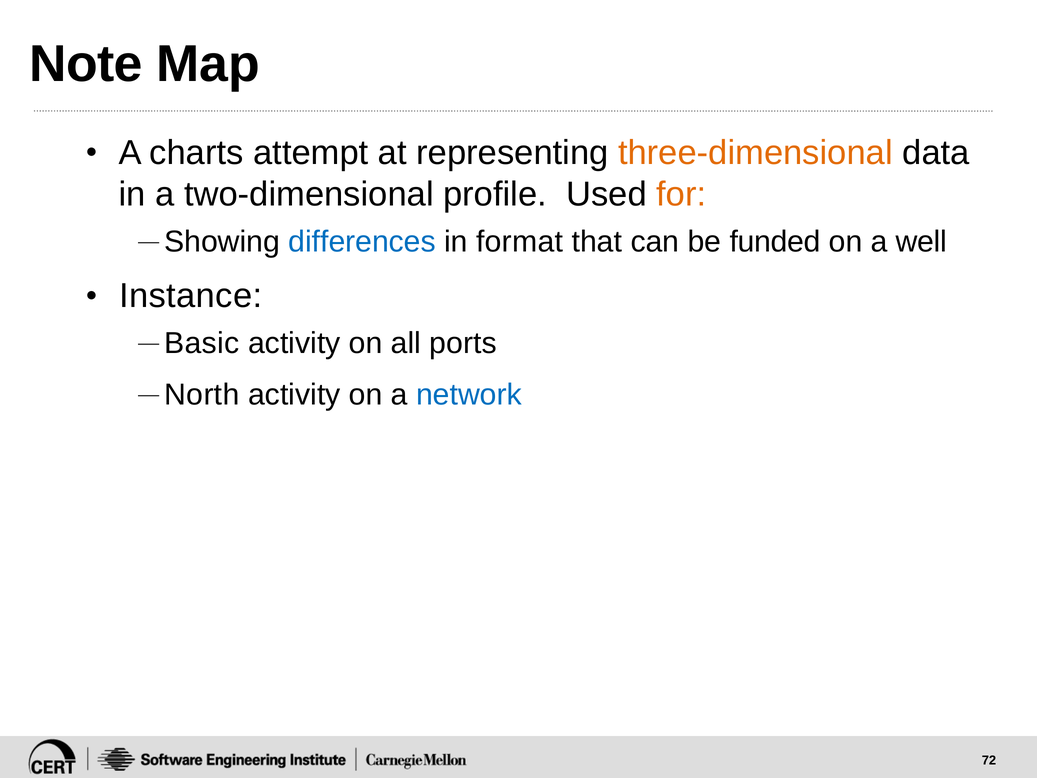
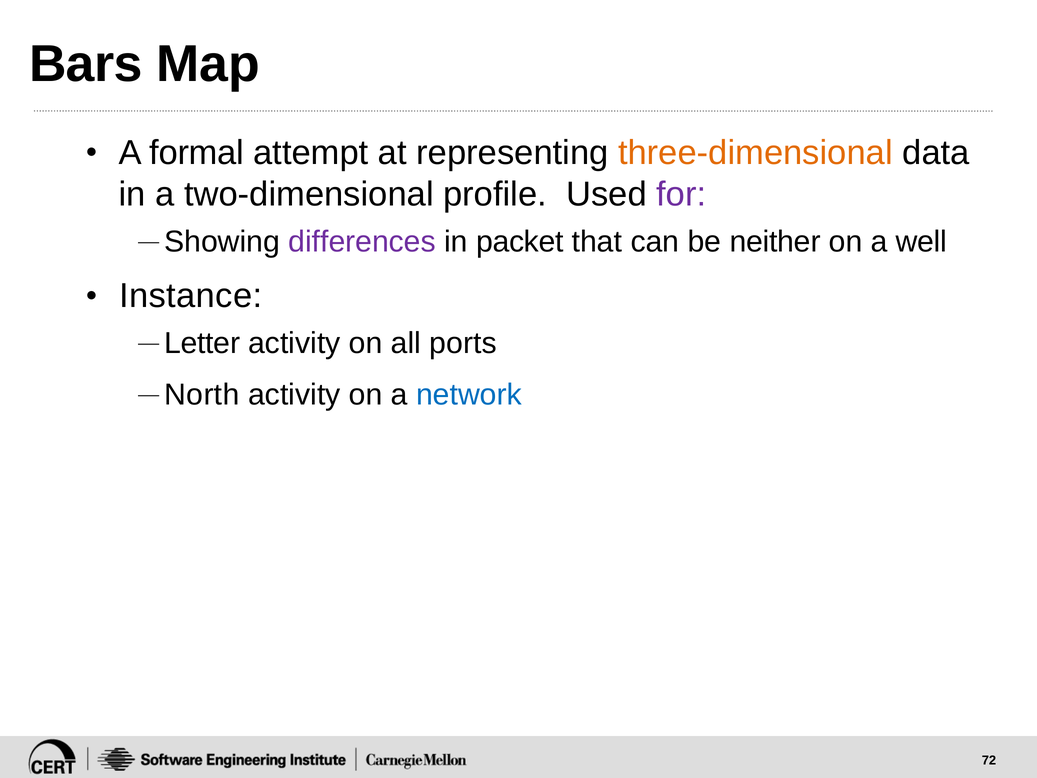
Note: Note -> Bars (86, 64)
charts: charts -> formal (197, 153)
for colour: orange -> purple (681, 194)
differences colour: blue -> purple (362, 242)
format: format -> packet (520, 242)
funded: funded -> neither (775, 242)
Basic: Basic -> Letter (202, 343)
